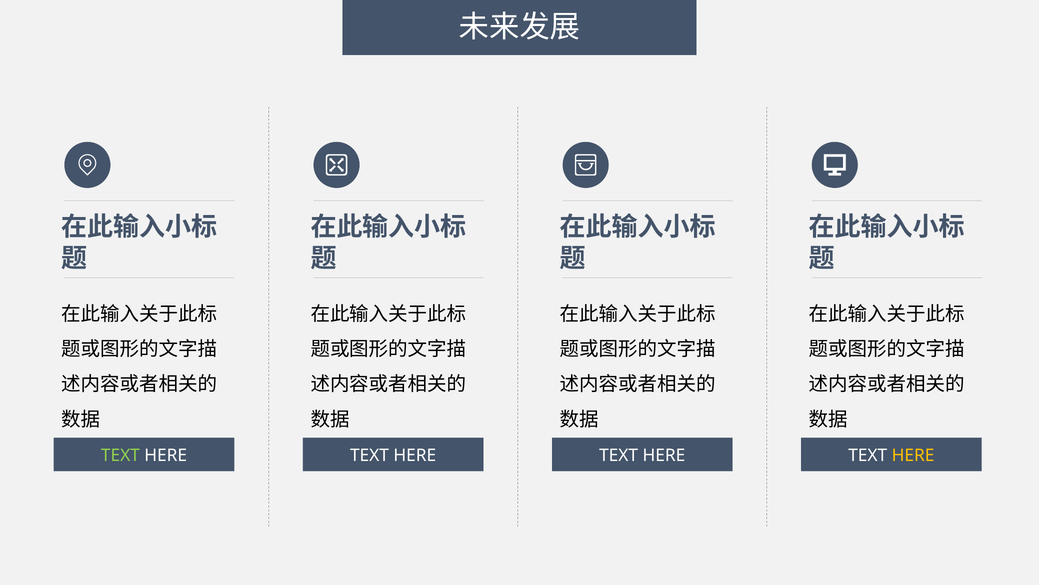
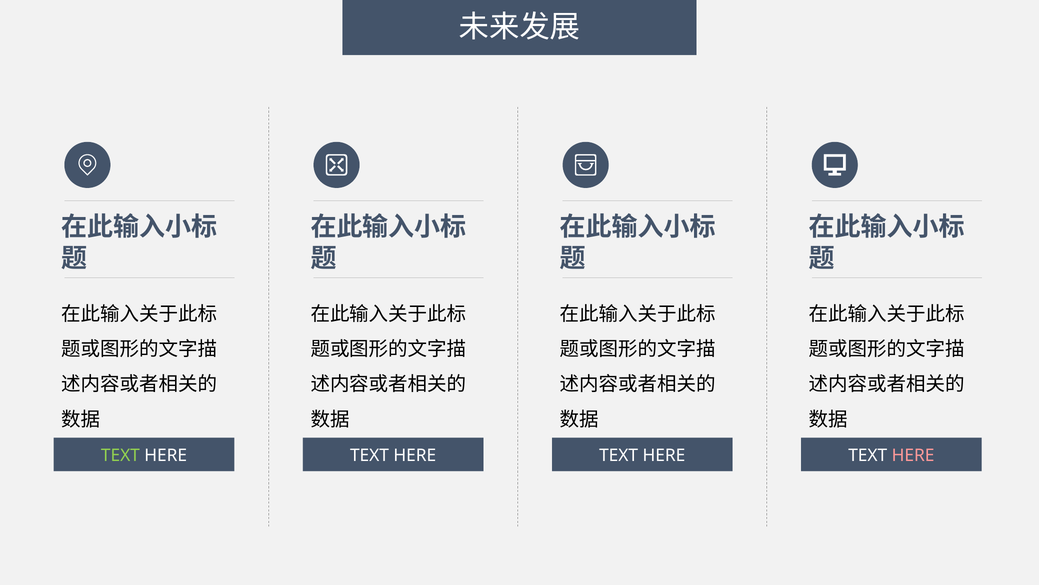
HERE colour: yellow -> pink (913, 455)
